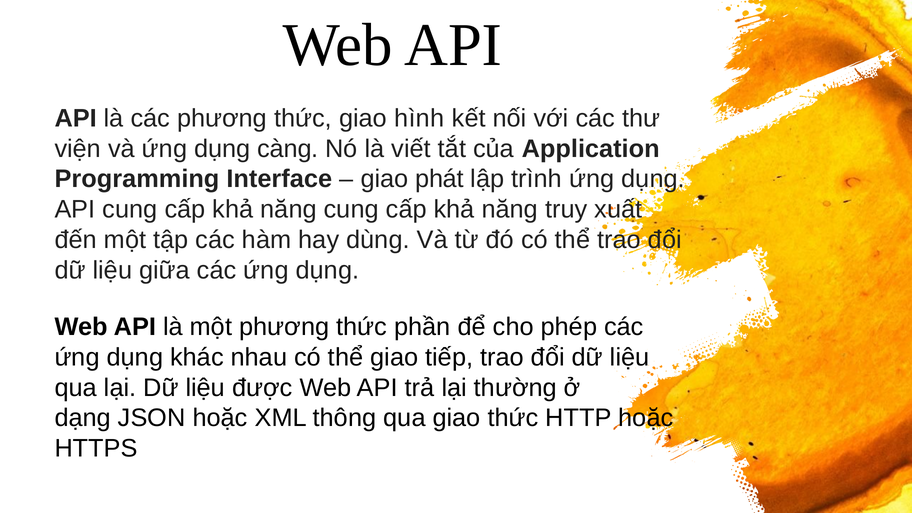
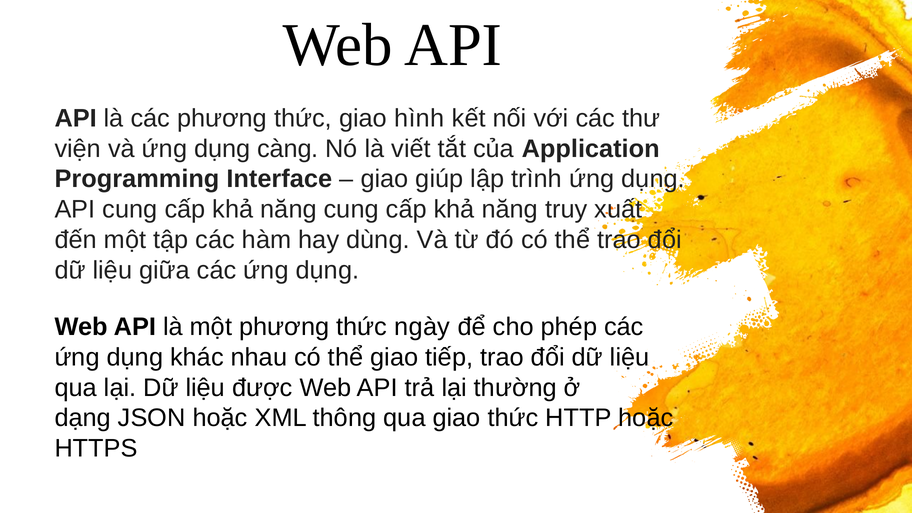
phát: phát -> giúp (439, 179)
phần: phần -> ngày (422, 327)
